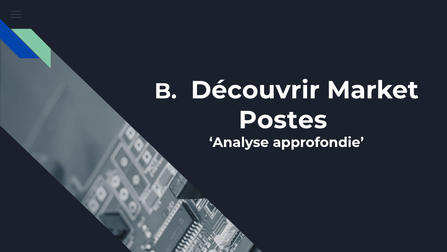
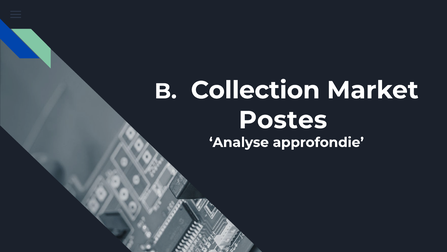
Découvrir: Découvrir -> Collection (255, 90)
